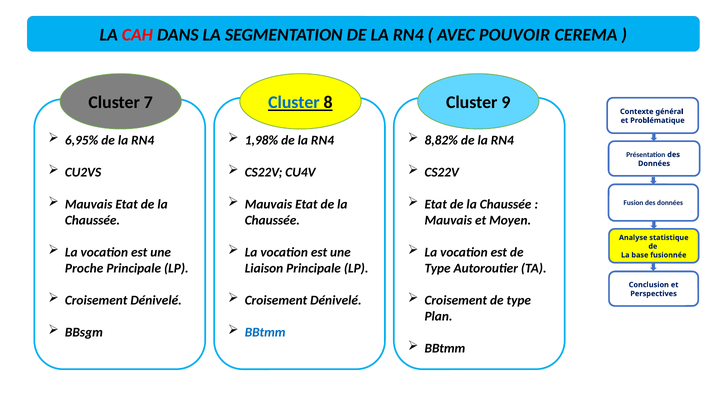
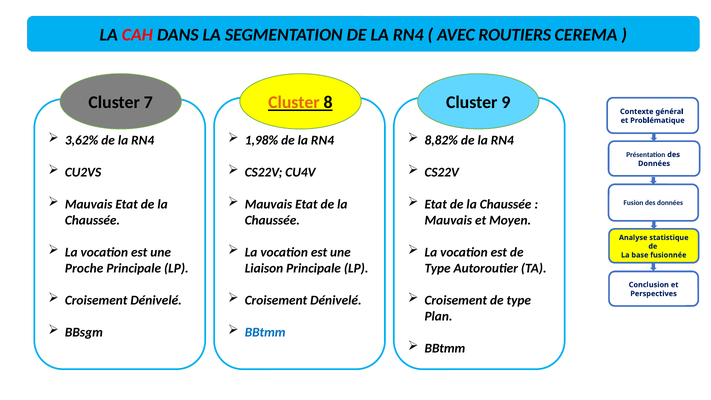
POUVOIR: POUVOIR -> ROUTIERS (515, 35)
Cluster colour: blue -> orange (294, 103)
6,95%: 6,95% -> 3,62% (82, 140)
